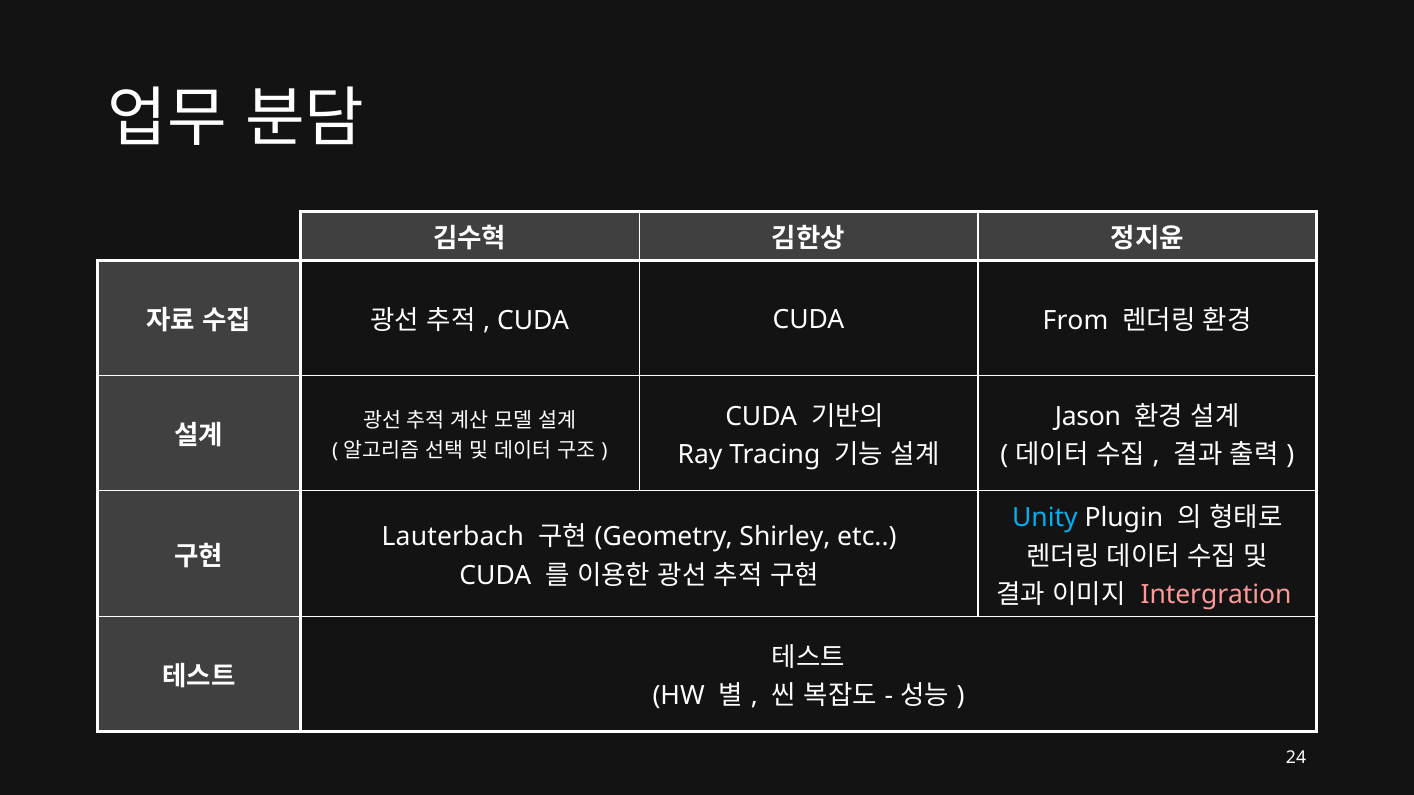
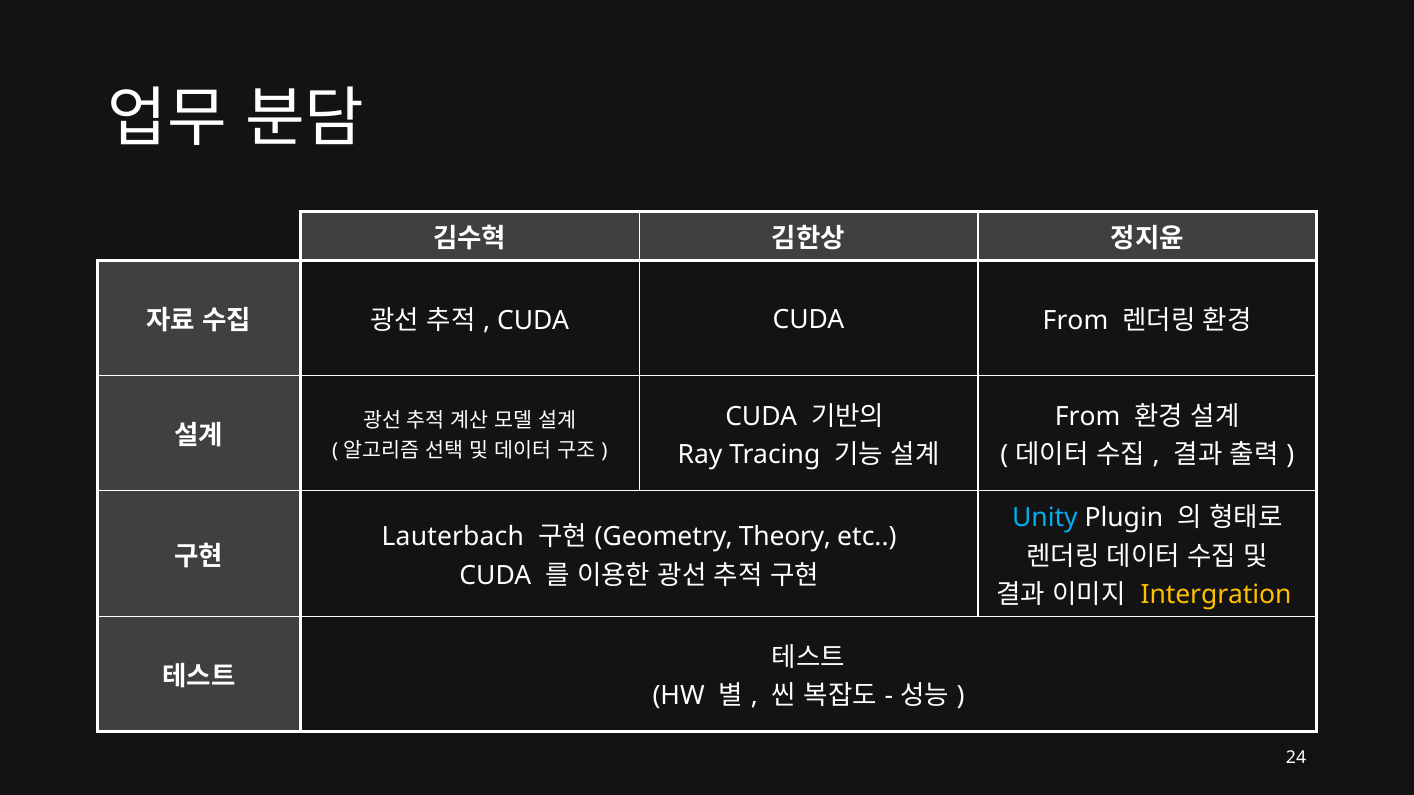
Jason: Jason -> From (1088, 417)
Shirley: Shirley -> Theory (785, 537)
Intergration colour: pink -> yellow (1216, 595)
